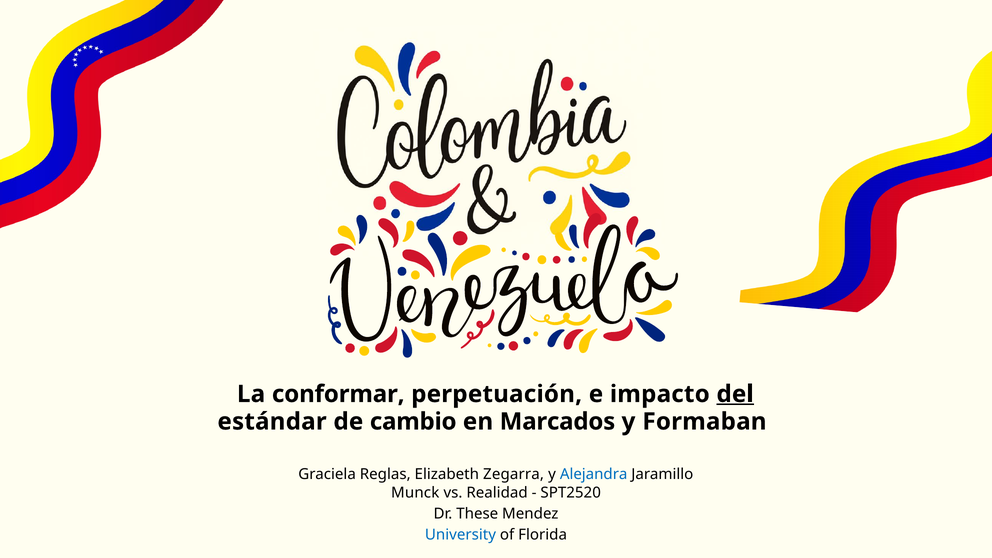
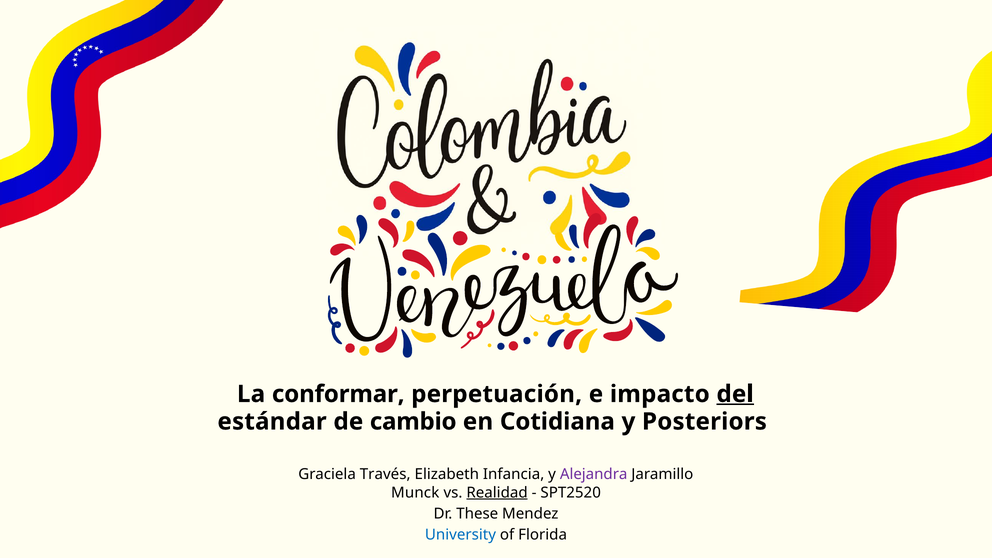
Marcados: Marcados -> Cotidiana (557, 422)
Formaban: Formaban -> Posteriors (704, 422)
Reglas: Reglas -> Través (385, 474)
Zegarra: Zegarra -> Infancia (514, 474)
Alejandra colour: blue -> purple (594, 474)
Realidad underline: none -> present (497, 493)
